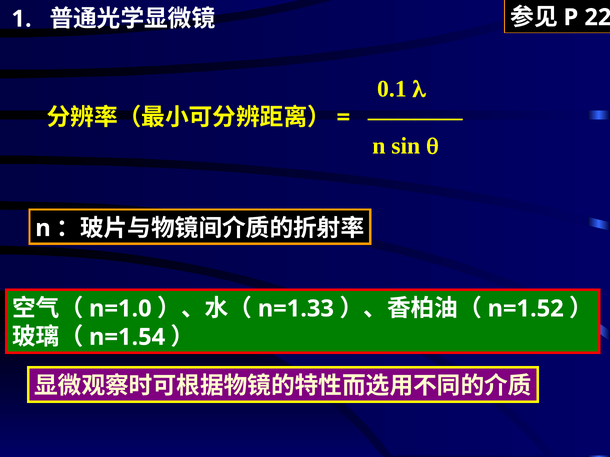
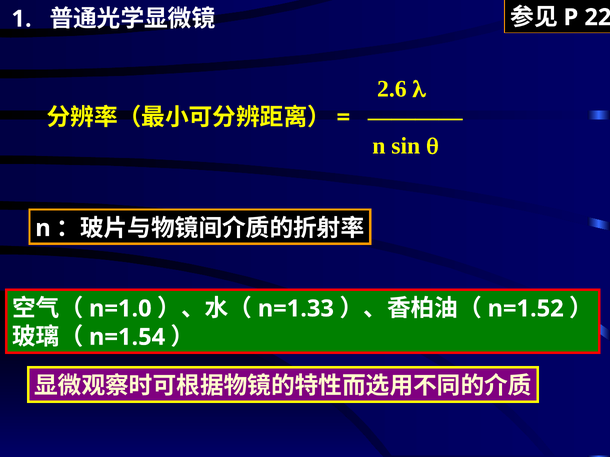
0.1: 0.1 -> 2.6 (392, 89)
